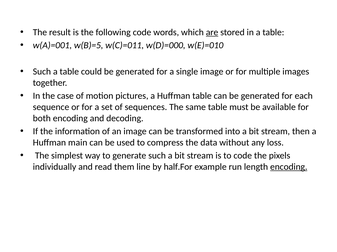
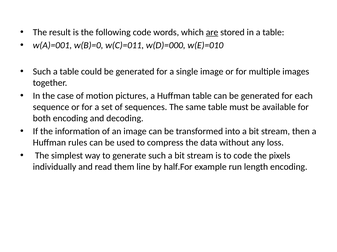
w(B)=5: w(B)=5 -> w(B)=0 (89, 45)
main: main -> rules (78, 143)
encoding underline: present -> none (289, 167)
